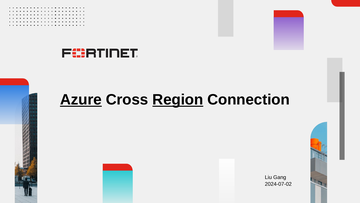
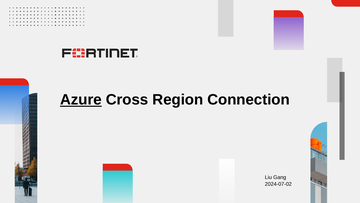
Region underline: present -> none (178, 99)
